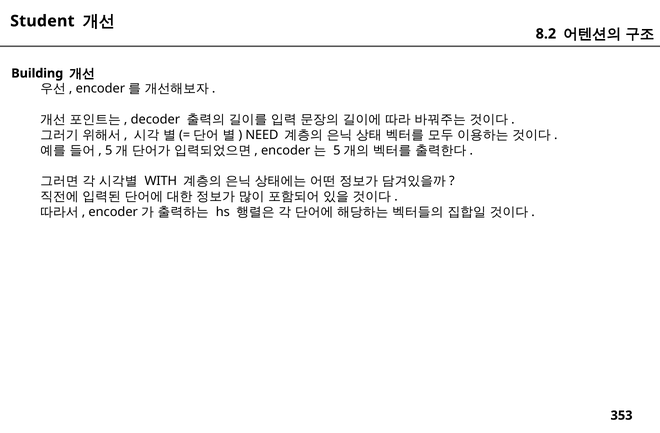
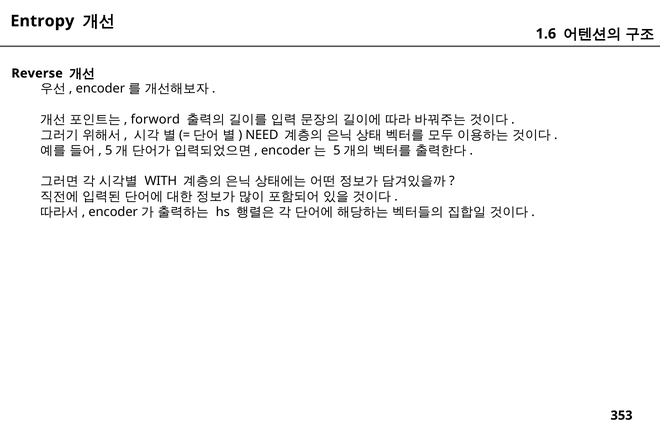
Student: Student -> Entropy (42, 21)
8.2: 8.2 -> 1.6 (546, 34)
Building: Building -> Reverse (37, 73)
decoder: decoder -> forword (155, 120)
